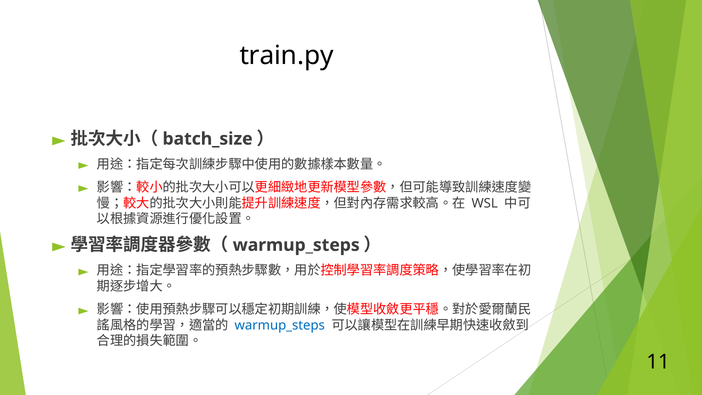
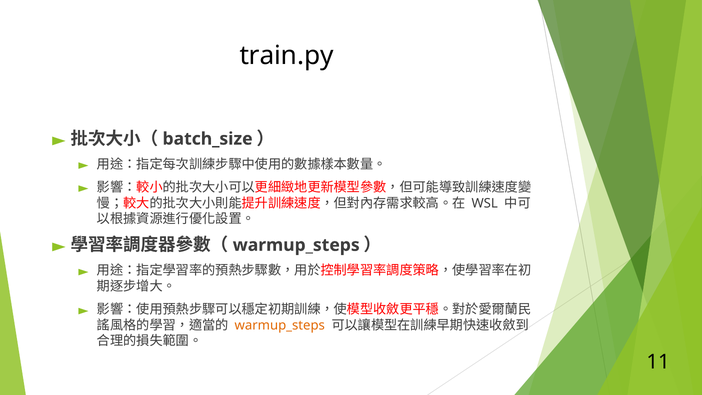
warmup_steps colour: blue -> orange (280, 325)
